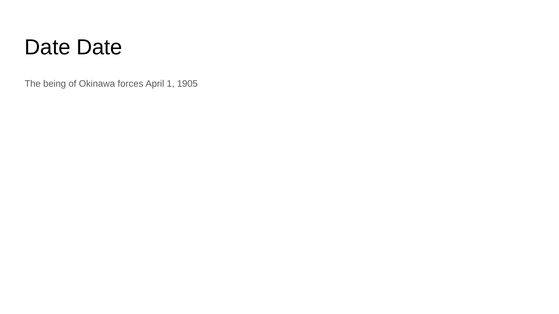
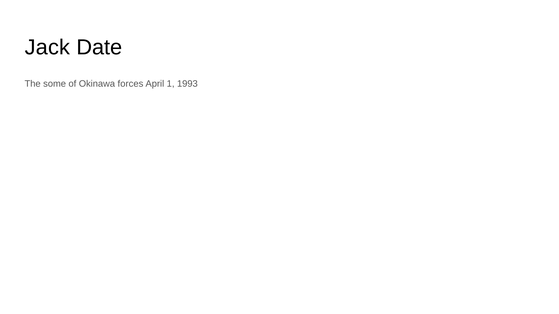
Date: Date -> Jack (47, 47)
being: being -> some (55, 84)
1905: 1905 -> 1993 (187, 84)
